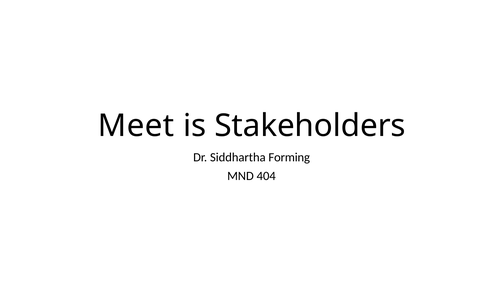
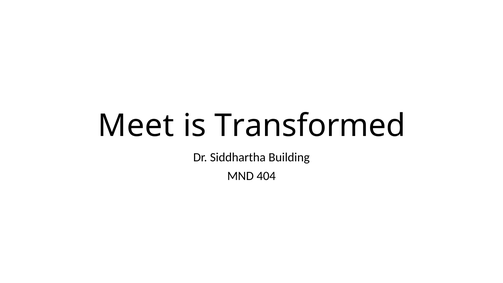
Stakeholders: Stakeholders -> Transformed (310, 126)
Forming: Forming -> Building (289, 157)
